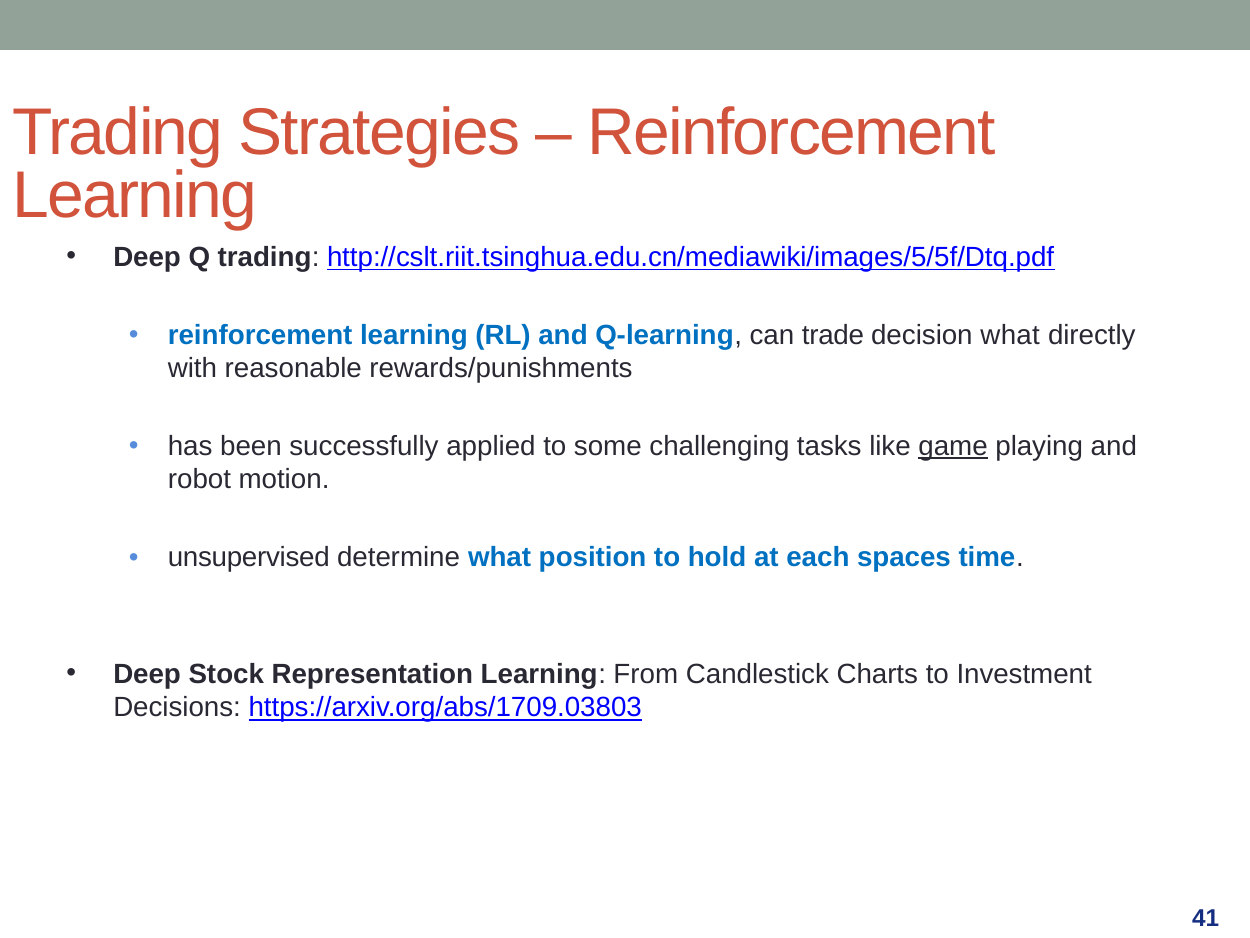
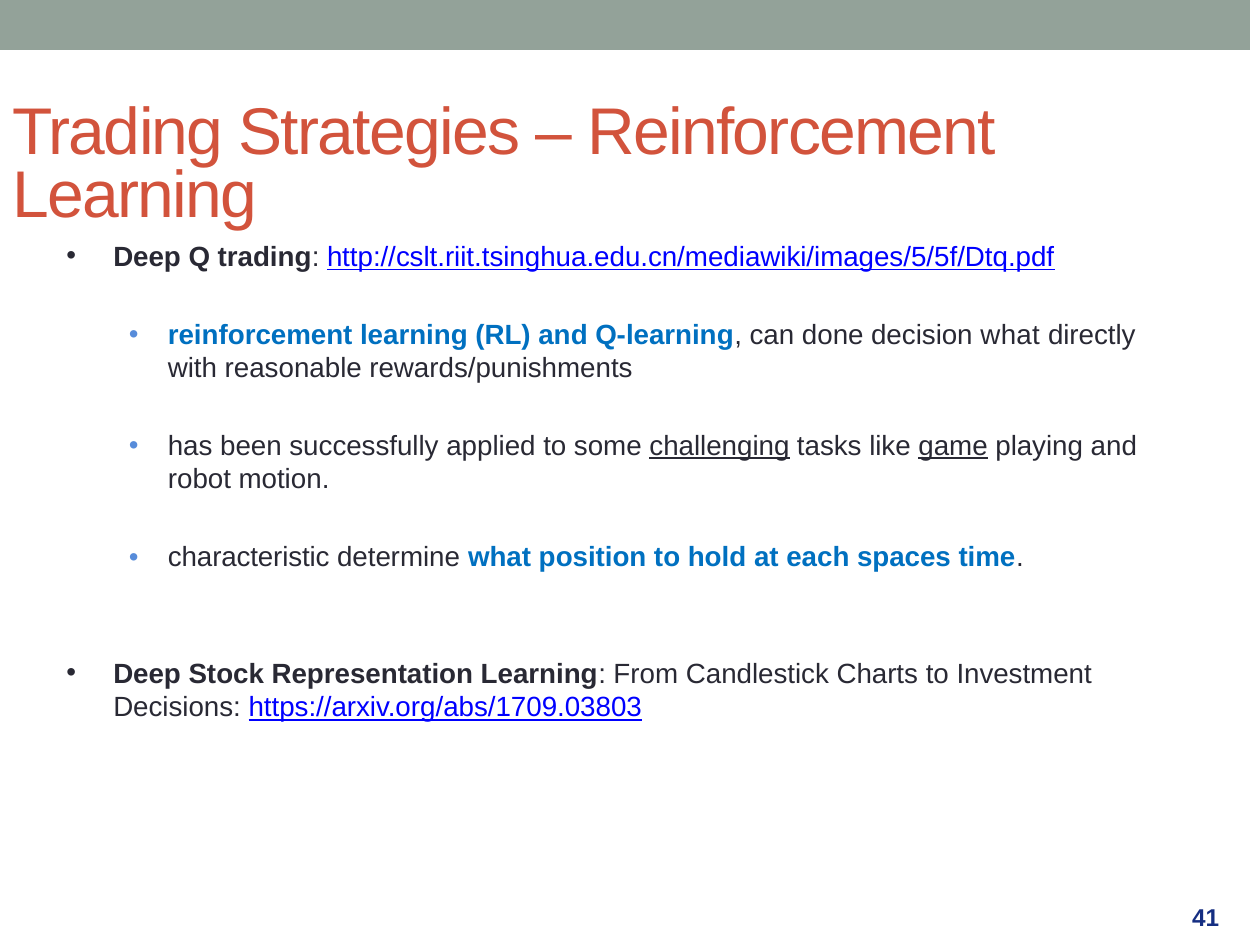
trade: trade -> done (833, 335)
challenging underline: none -> present (719, 446)
unsupervised: unsupervised -> characteristic (249, 557)
